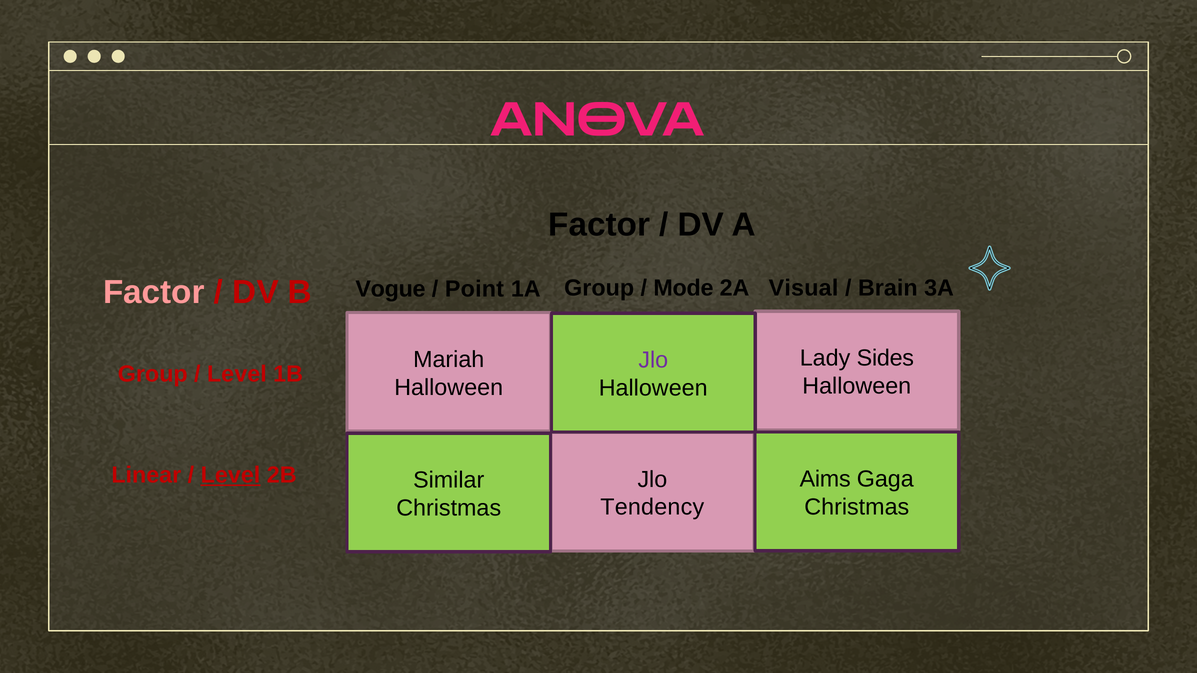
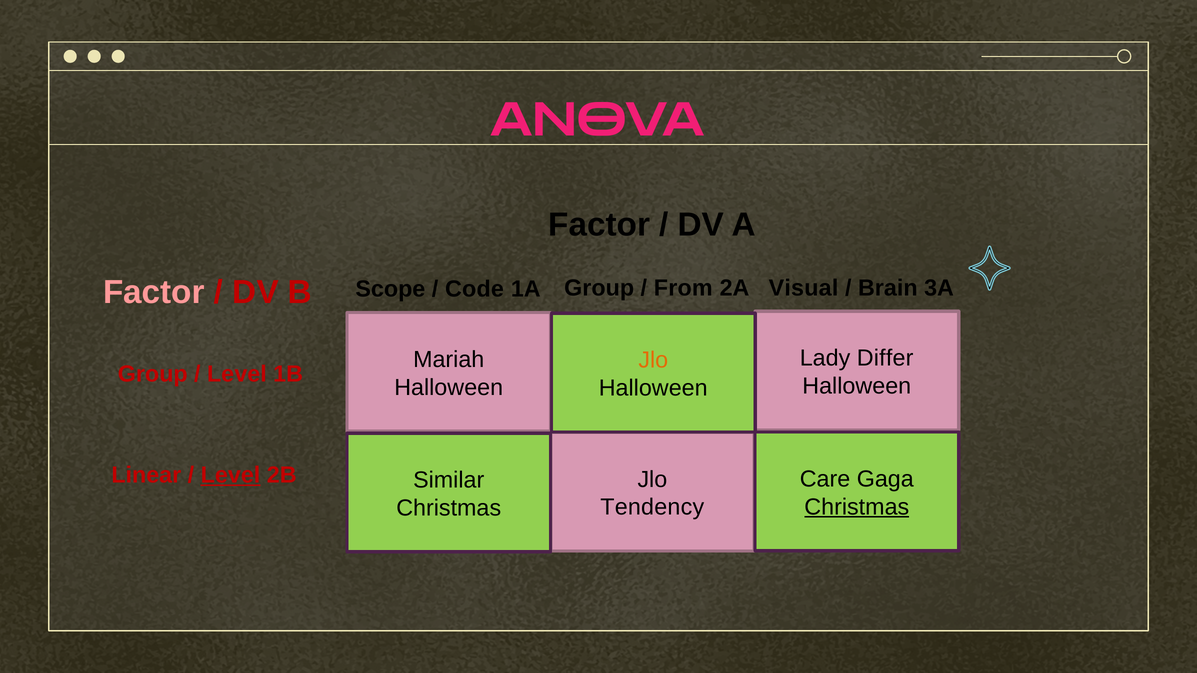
Vogue: Vogue -> Scope (390, 289)
Point: Point -> Code (474, 289)
Mode: Mode -> From (683, 288)
Sides: Sides -> Differ (885, 358)
Jlo colour: purple -> orange (653, 360)
Aims: Aims -> Care (825, 479)
Christmas underline: none -> present (857, 507)
